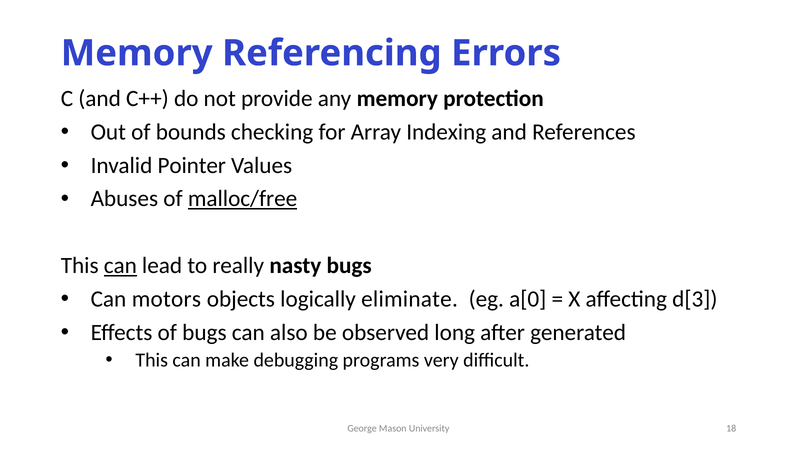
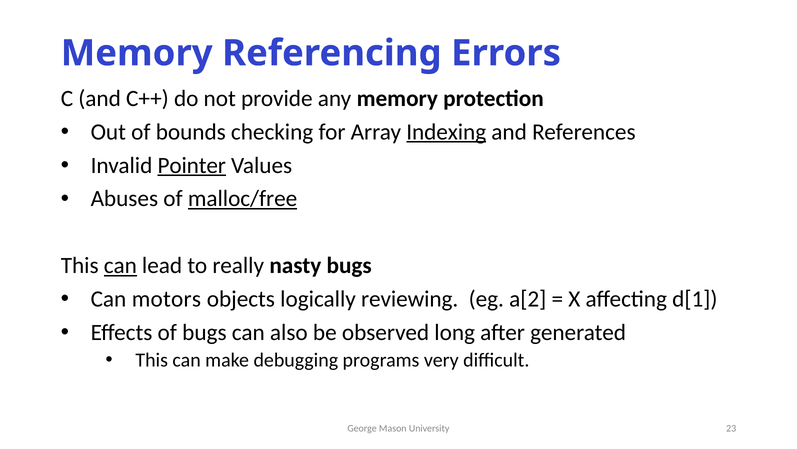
Indexing underline: none -> present (446, 132)
Pointer underline: none -> present (192, 165)
eliminate: eliminate -> reviewing (410, 299)
a[0: a[0 -> a[2 (528, 299)
d[3: d[3 -> d[1 (695, 299)
18: 18 -> 23 (731, 428)
